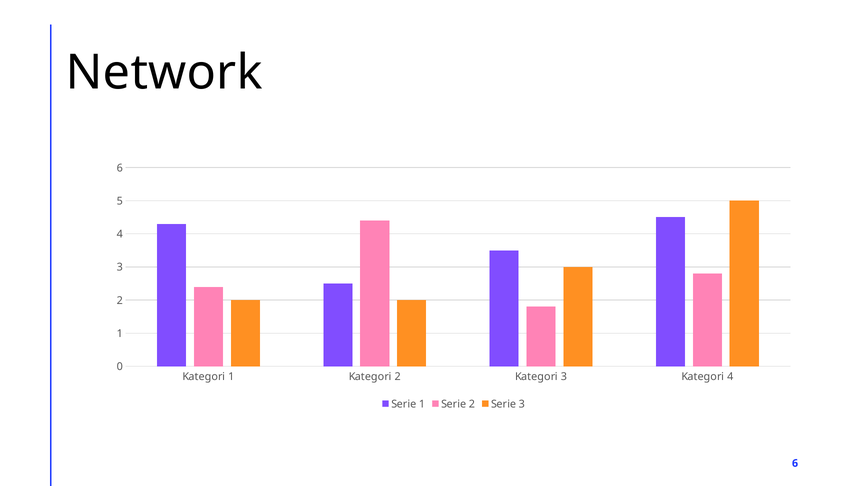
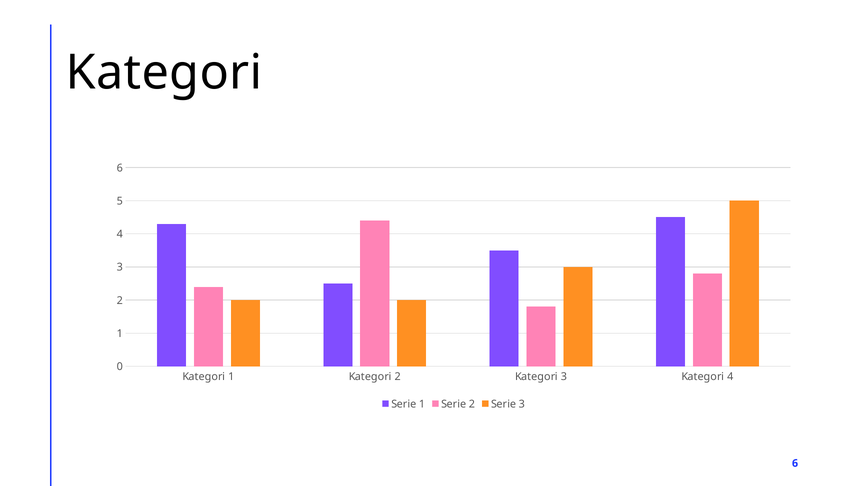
Network: Network -> Kategori (164, 73)
